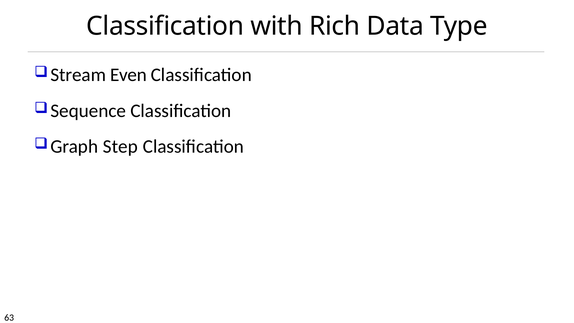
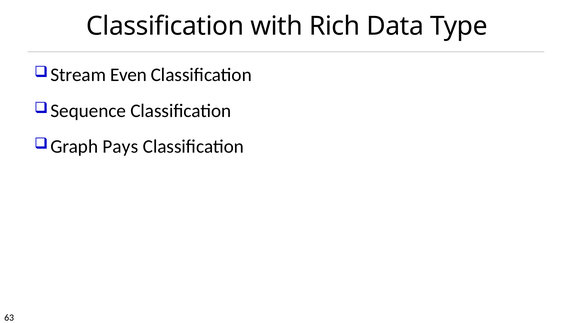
Step: Step -> Pays (120, 147)
